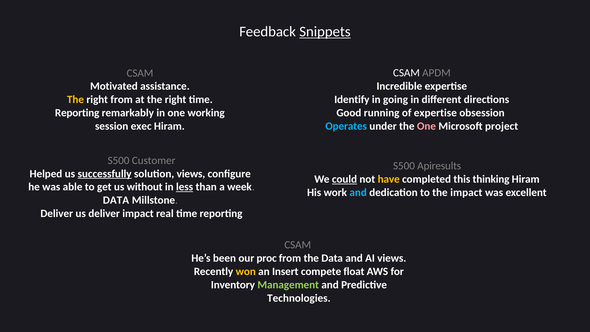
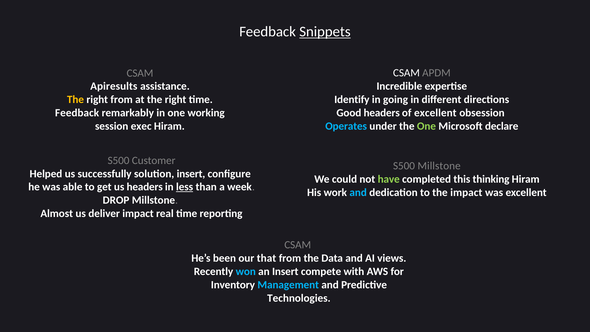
Motivated: Motivated -> Apiresults (114, 86)
Good running: running -> headers (382, 113)
of expertise: expertise -> excellent (435, 113)
Reporting: Reporting -> Feedback (77, 113)
One colour: pink -> light green (426, 126)
project: project -> declare (502, 126)
S500 Apiresults: Apiresults -> Millstone (439, 166)
successfully underline: present -> none (105, 174)
solution views: views -> insert (191, 174)
could underline: present -> none (344, 179)
have colour: yellow -> light green (389, 179)
us without: without -> headers (145, 187)
DATA: DATA -> DROP (116, 200)
Deliver: Deliver -> Almost (57, 213)
proc: proc -> that (266, 258)
won colour: yellow -> light blue (246, 271)
float: float -> with (354, 271)
Management colour: light green -> light blue (288, 285)
